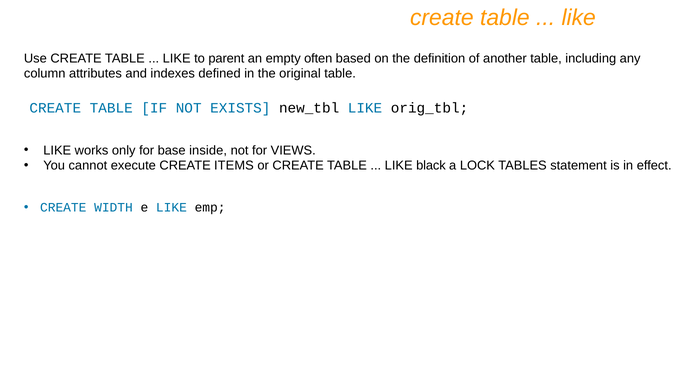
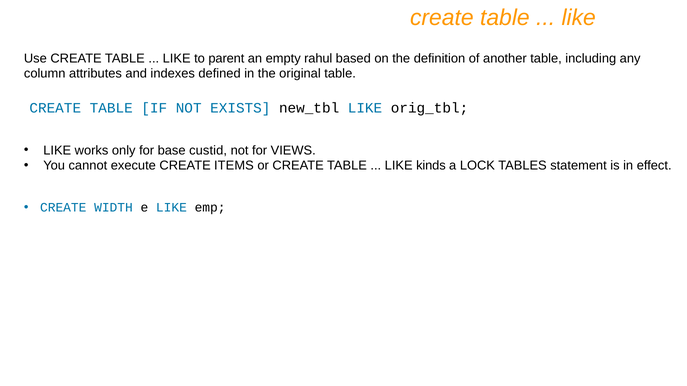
often: often -> rahul (318, 58)
inside: inside -> custid (208, 150)
black: black -> kinds (431, 166)
